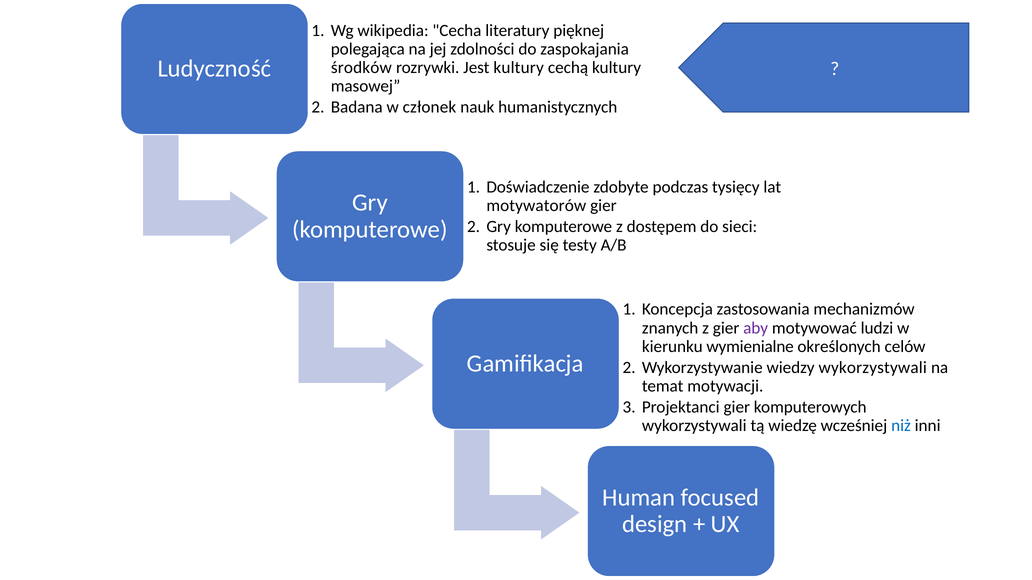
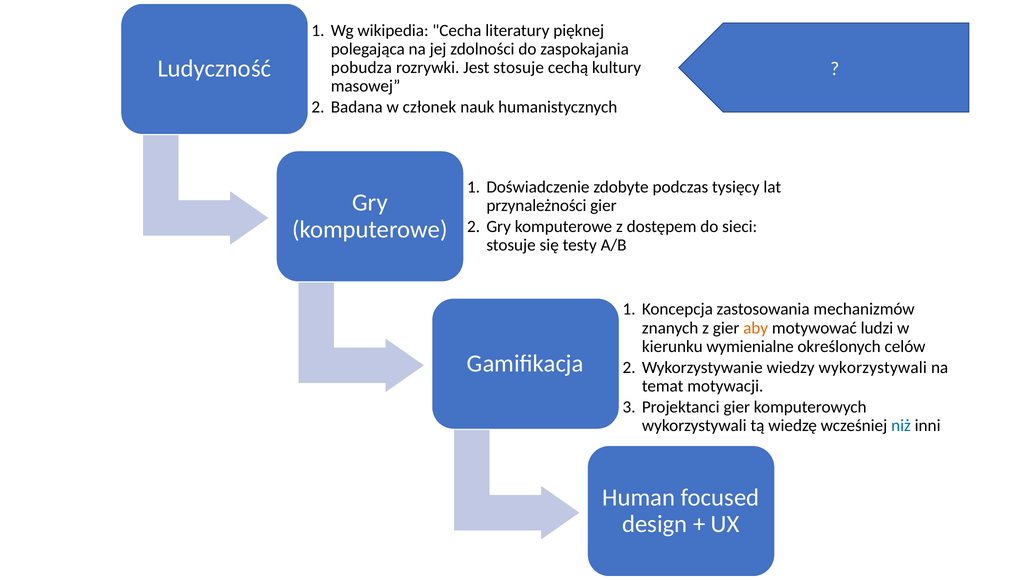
środków: środków -> pobudza (361, 68)
Jest kultury: kultury -> stosuje (519, 68)
motywatorów: motywatorów -> przynależności (536, 206)
aby colour: purple -> orange (756, 328)
